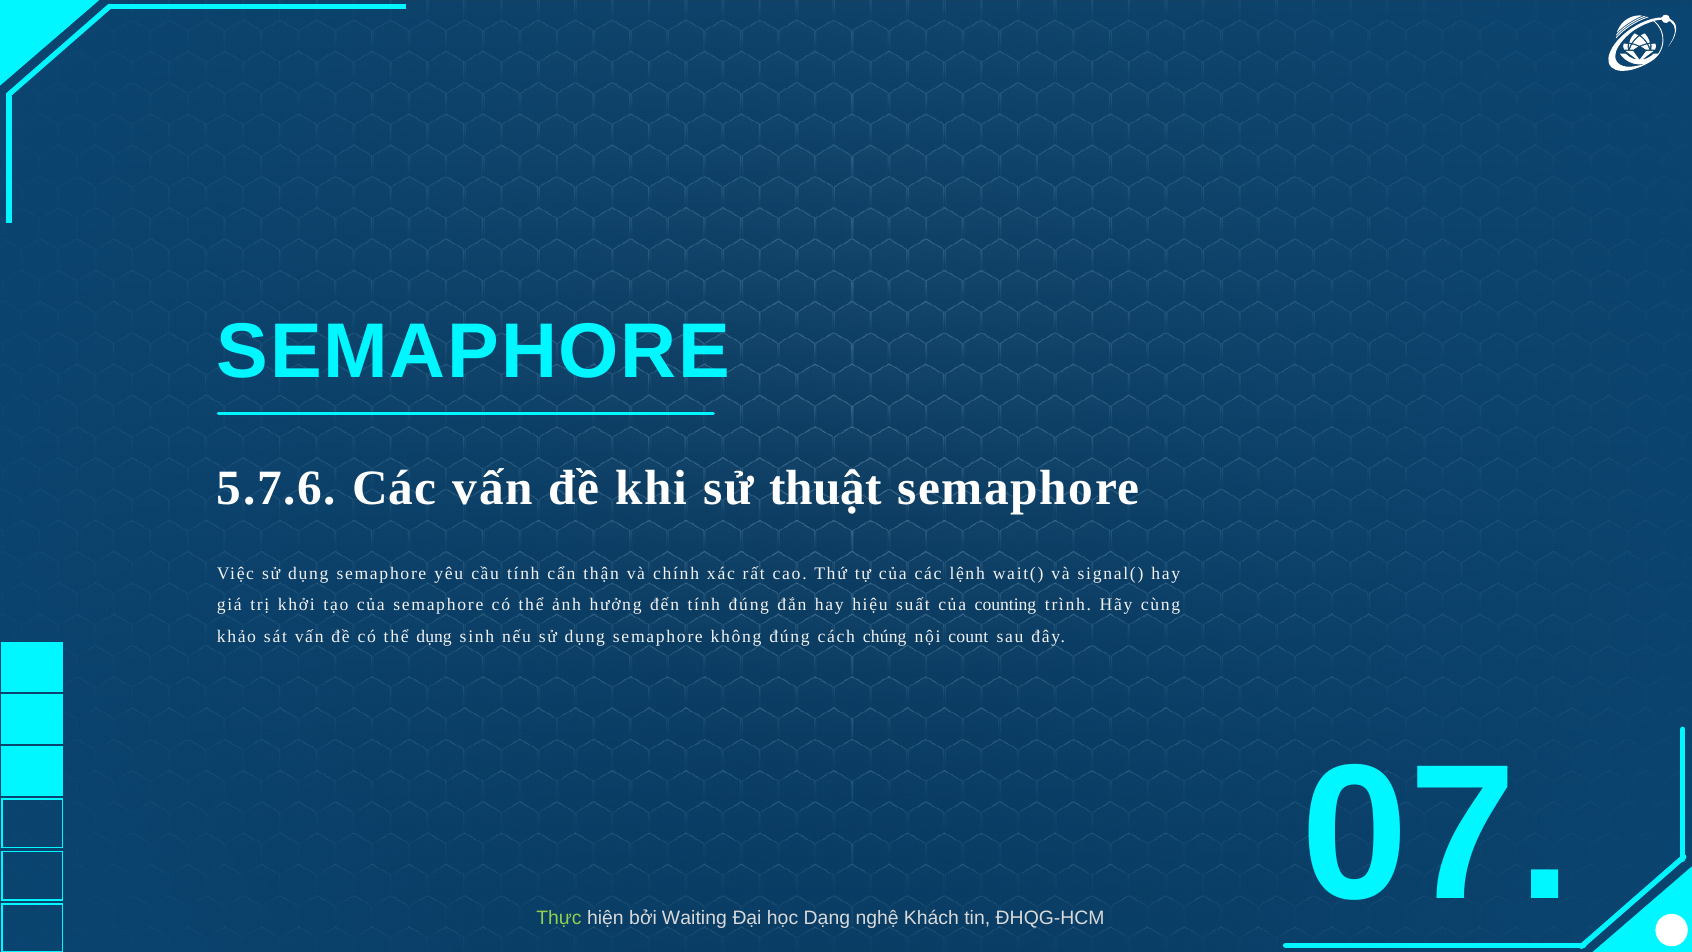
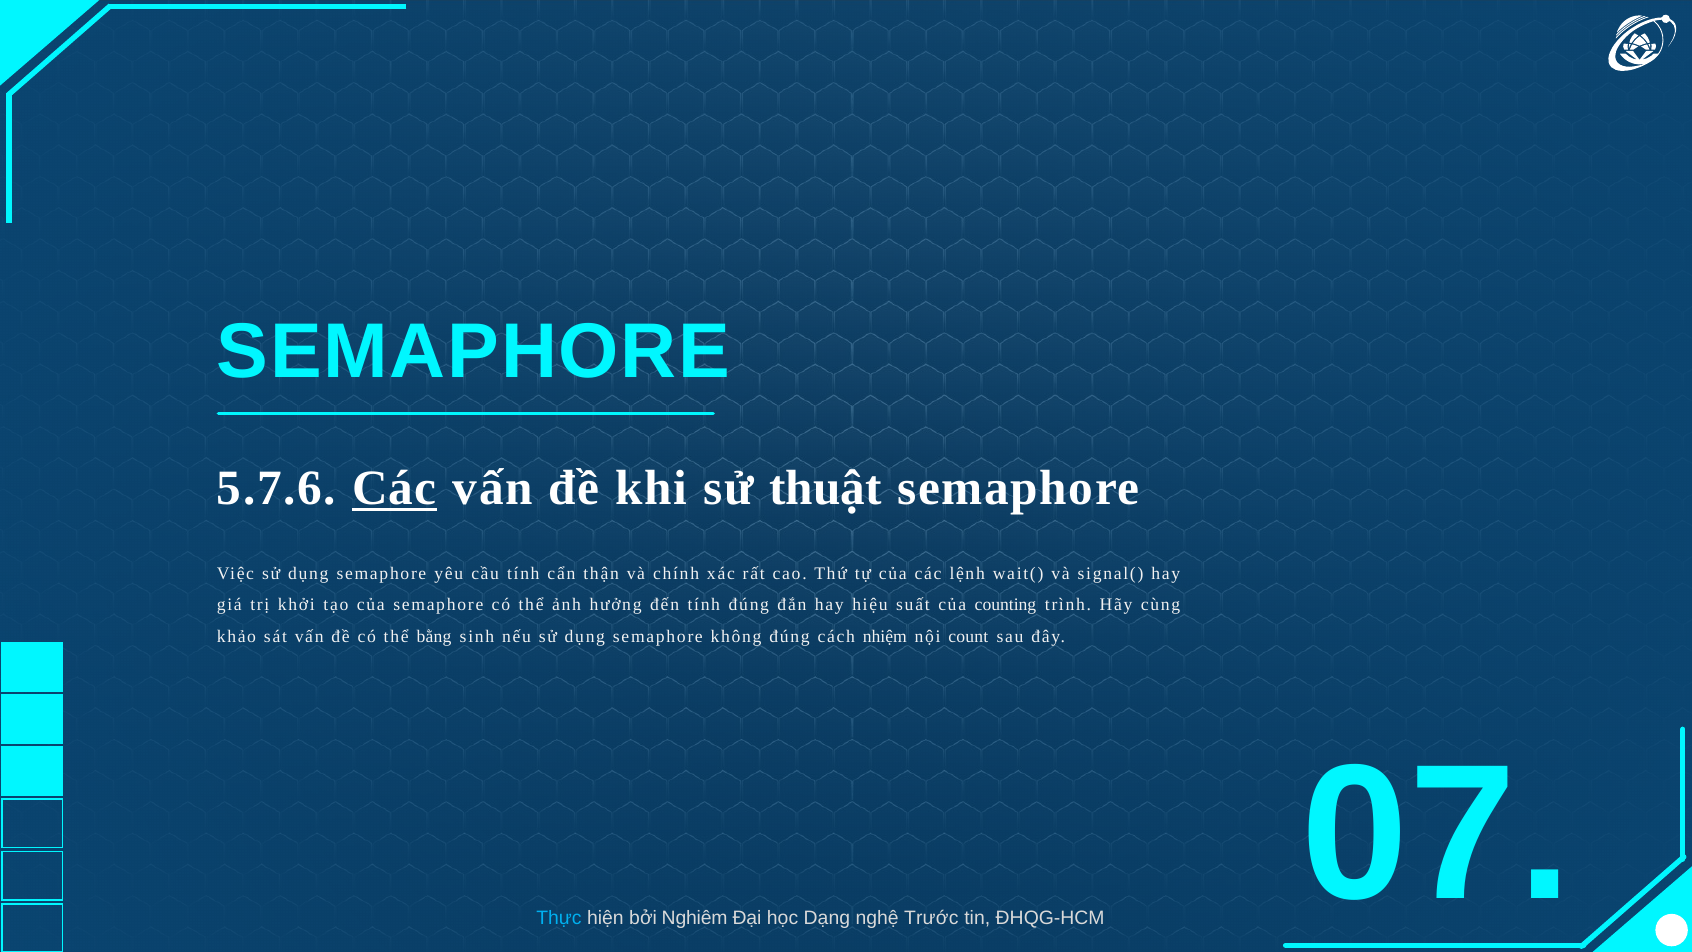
Các underline: none -> present (394, 488)
thể dụng: dụng -> bằng (434, 636)
chúng: chúng -> nhiệm (885, 636)
Thực colour: light green -> light blue (559, 917)
Waiting: Waiting -> Nghiêm (695, 917)
Khách: Khách -> Trước (931, 917)
